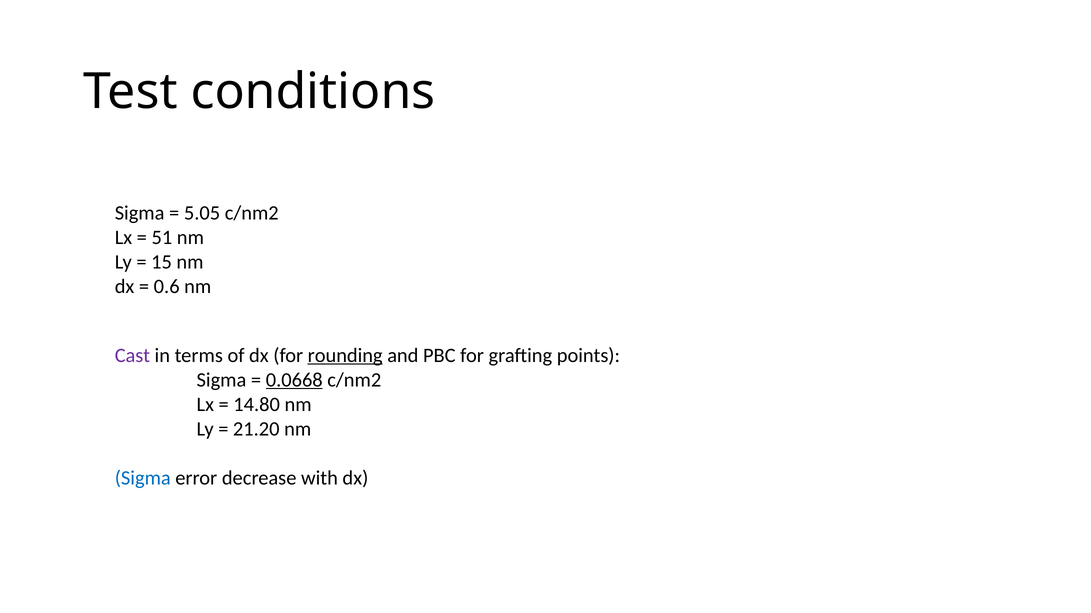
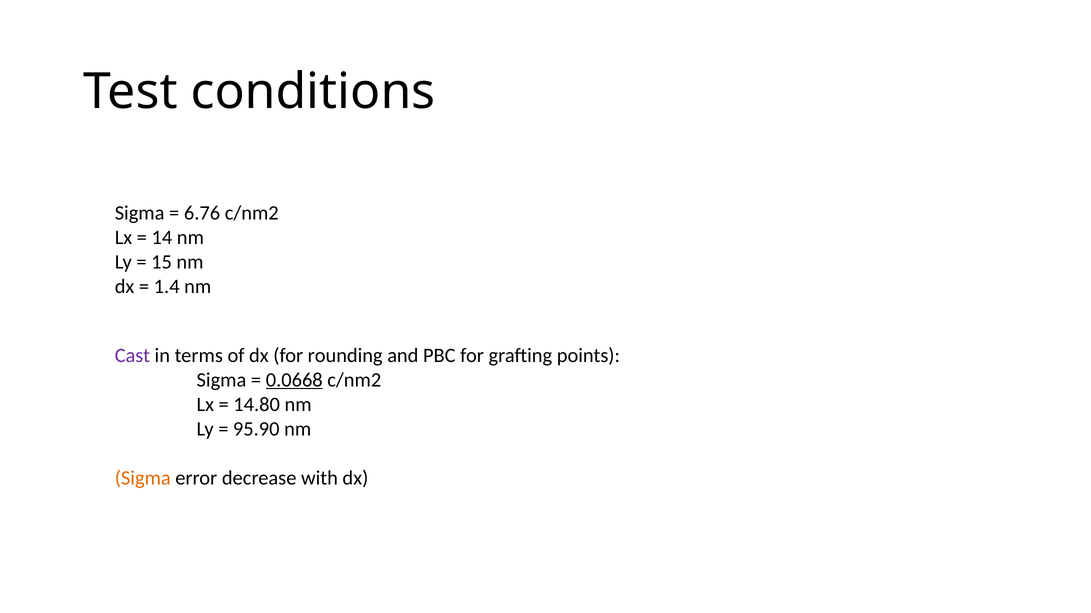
5.05: 5.05 -> 6.76 (202, 213)
51: 51 -> 14 (162, 238)
0.6: 0.6 -> 1.4 (167, 287)
rounding underline: present -> none (345, 356)
21.20: 21.20 -> 95.90 (256, 429)
Sigma colour: blue -> orange (143, 478)
